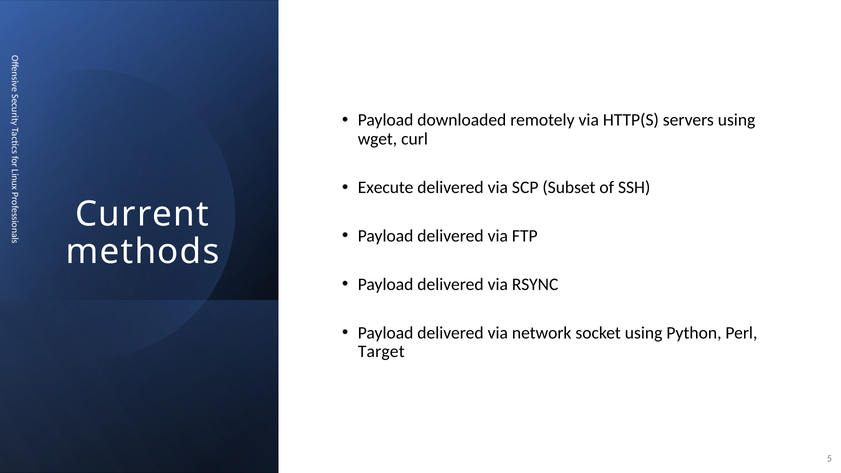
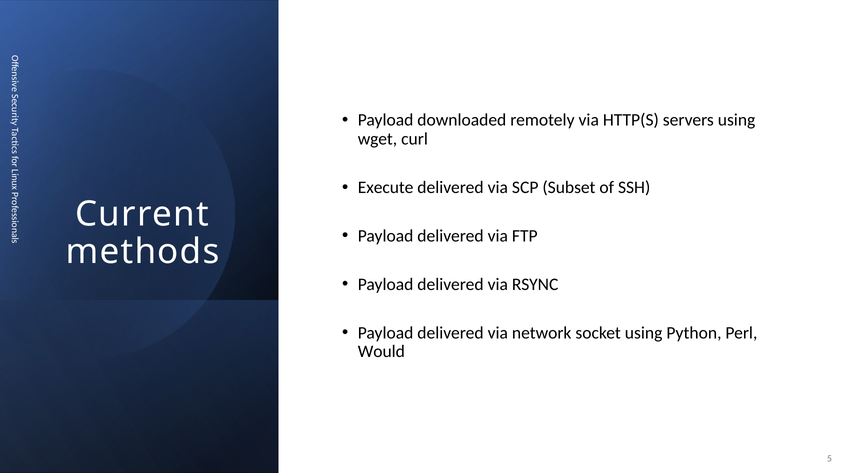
Target: Target -> Would (381, 352)
